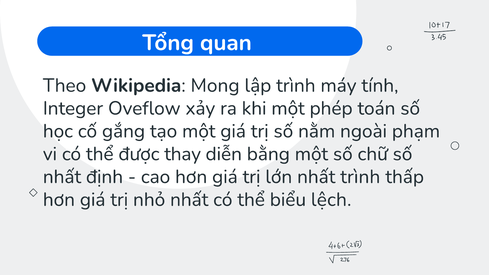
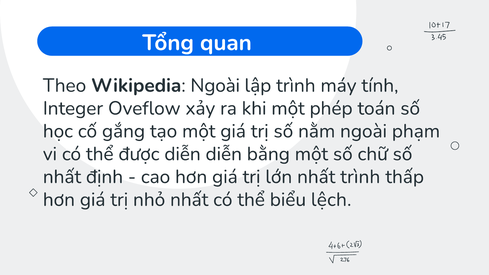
Wikipedia Mong: Mong -> Ngoài (215, 85)
được thay: thay -> diễn (183, 154)
